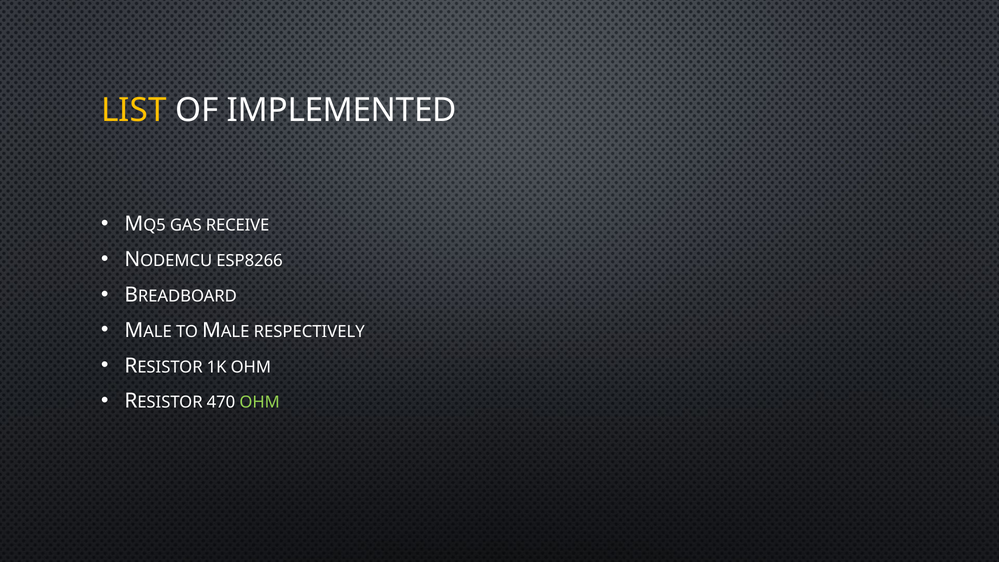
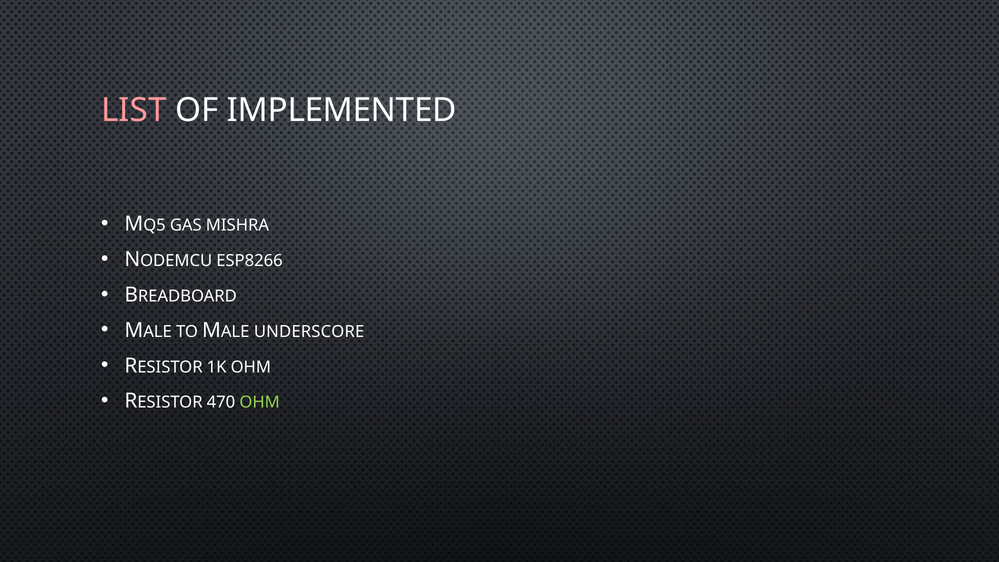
LIST colour: yellow -> pink (134, 110)
RECEIVE: RECEIVE -> MISHRA (237, 225)
RESPECTIVELY: RESPECTIVELY -> UNDERSCORE (309, 332)
